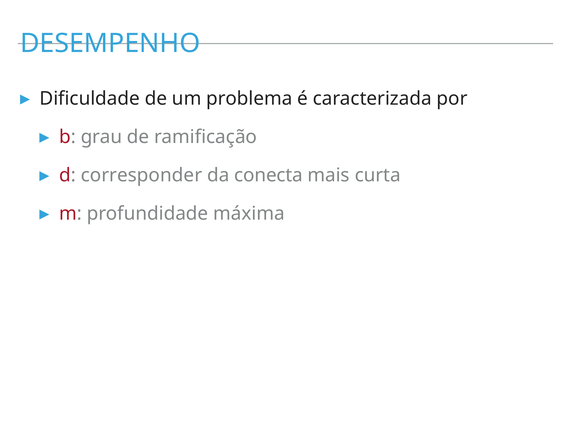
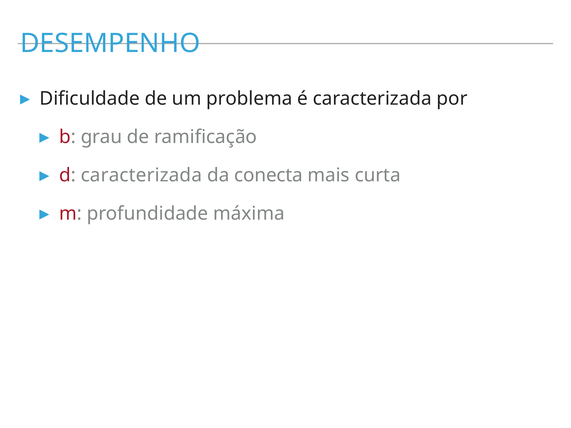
d corresponder: corresponder -> caracterizada (141, 175)
